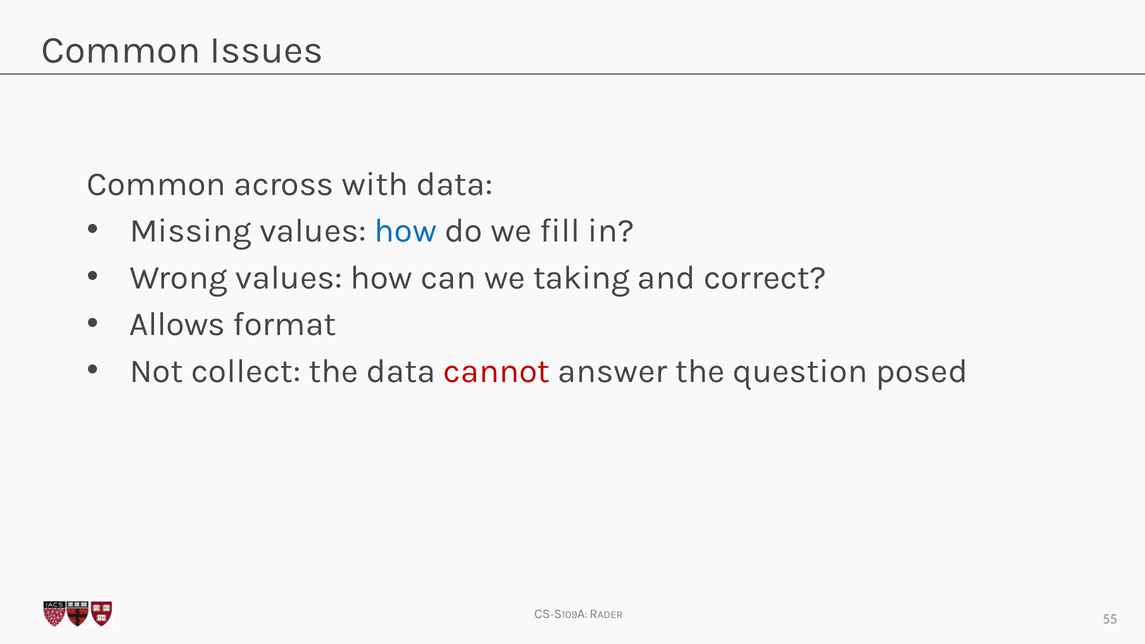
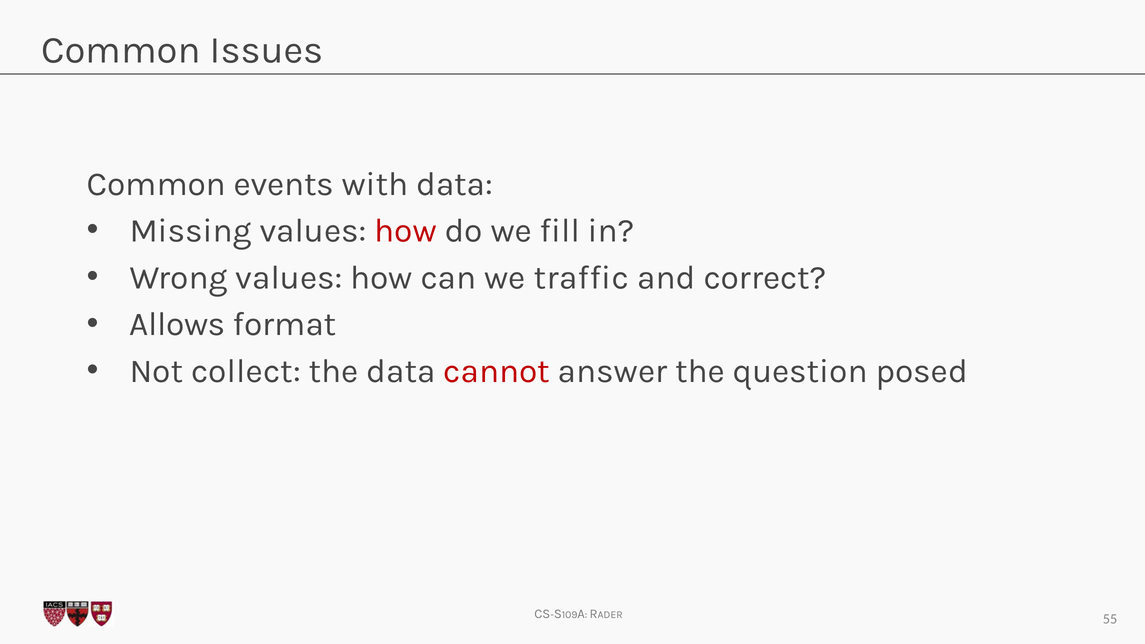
across: across -> events (284, 184)
how colour: blue -> red (406, 231)
taking: taking -> traffic (581, 278)
